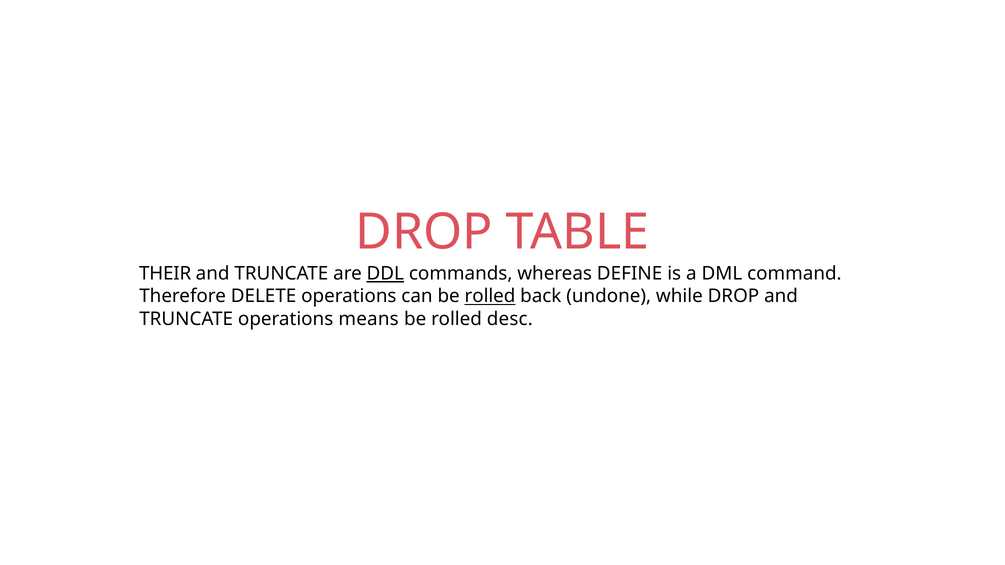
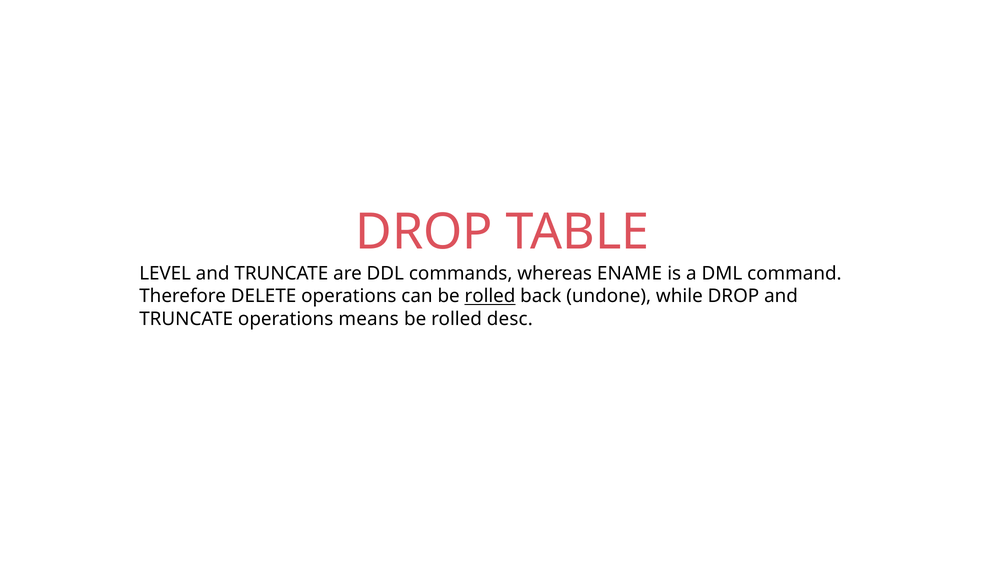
THEIR: THEIR -> LEVEL (165, 274)
DDL underline: present -> none (385, 274)
DEFINE: DEFINE -> ENAME (630, 274)
